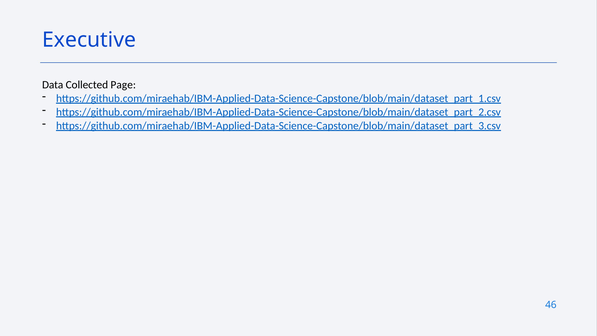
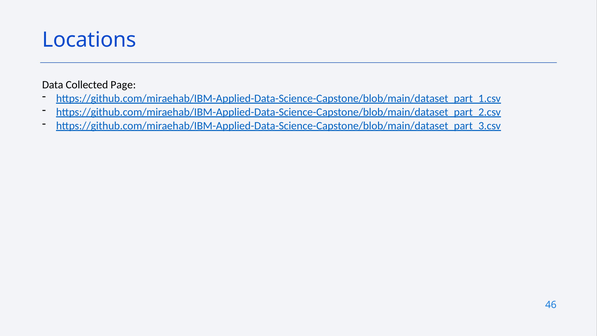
Executive: Executive -> Locations (89, 40)
